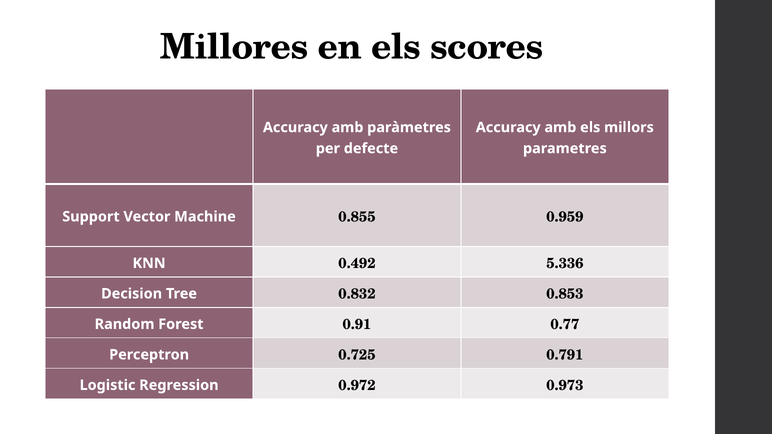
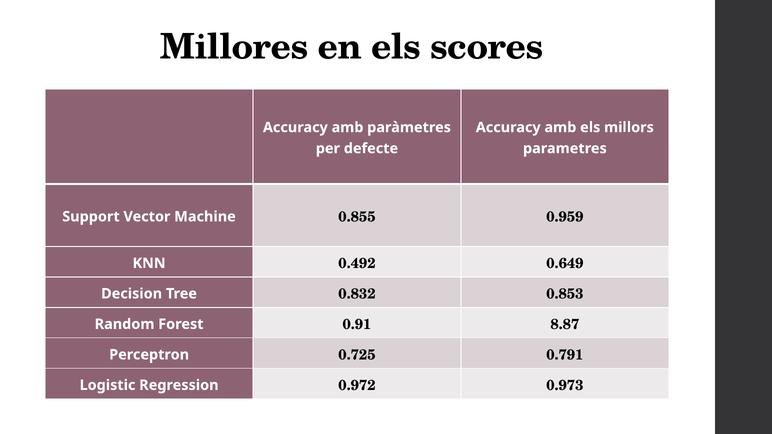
5.336: 5.336 -> 0.649 (565, 264)
0.77: 0.77 -> 8.87 (565, 325)
